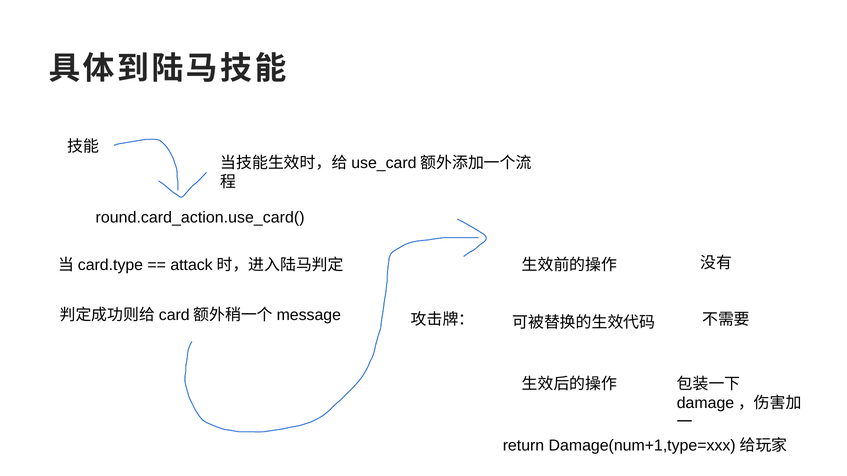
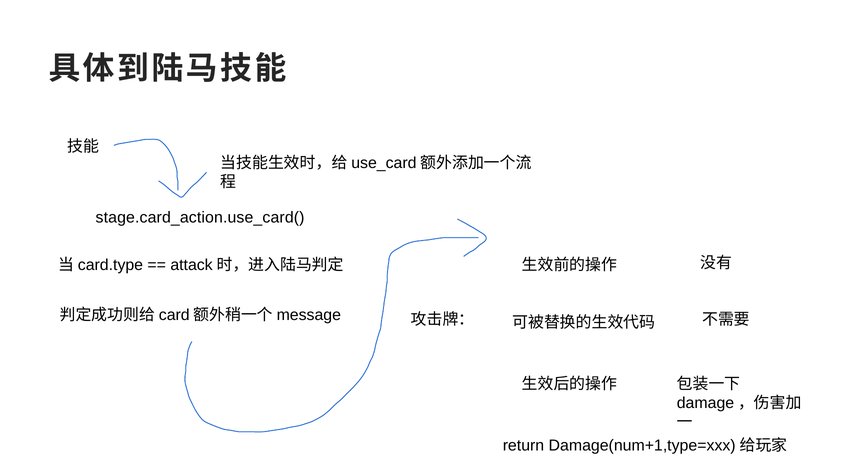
round.card_action.use_card(: round.card_action.use_card( -> stage.card_action.use_card( (200, 218)
